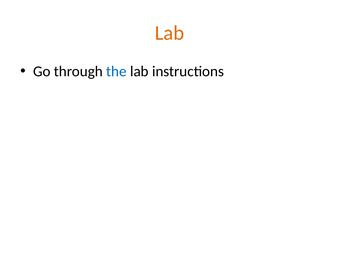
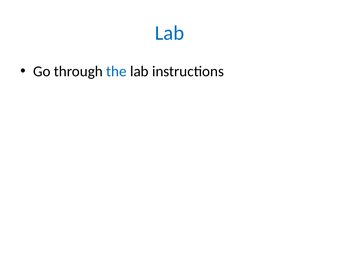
Lab colour: orange -> blue (170, 33)
